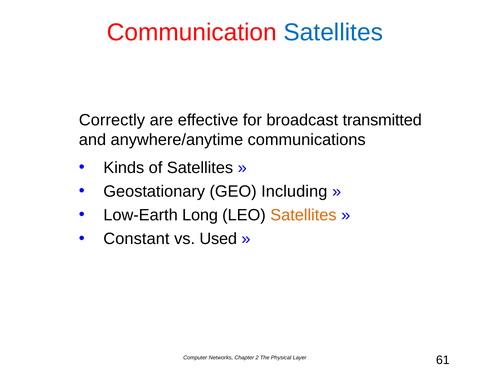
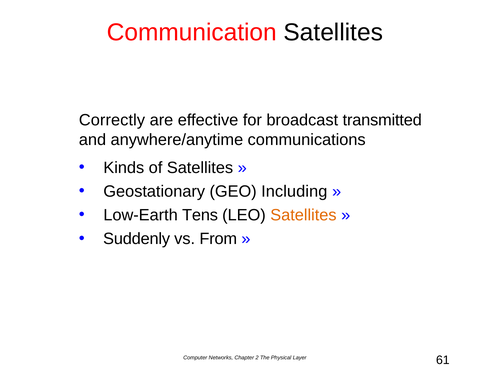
Satellites colour: blue -> black (333, 32)
Long: Long -> Tens (200, 215)
Constant: Constant -> Suddenly (137, 239)
Used: Used -> From (218, 239)
